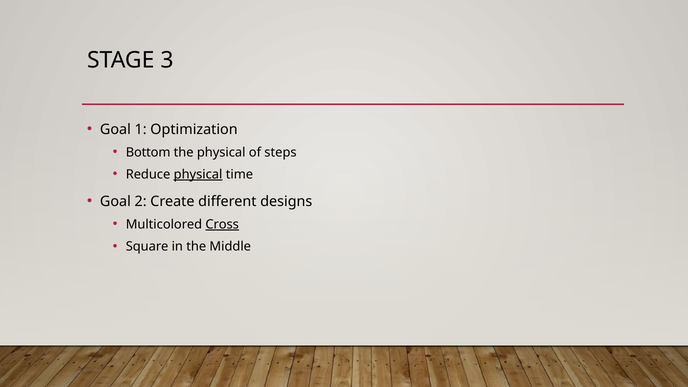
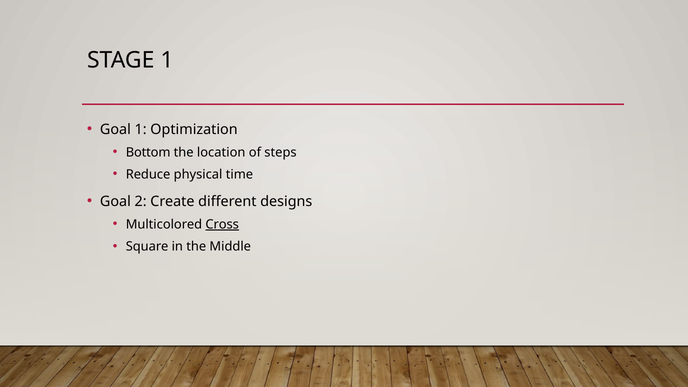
STAGE 3: 3 -> 1 (167, 60)
the physical: physical -> location (221, 152)
physical underline: present -> none (198, 174)
